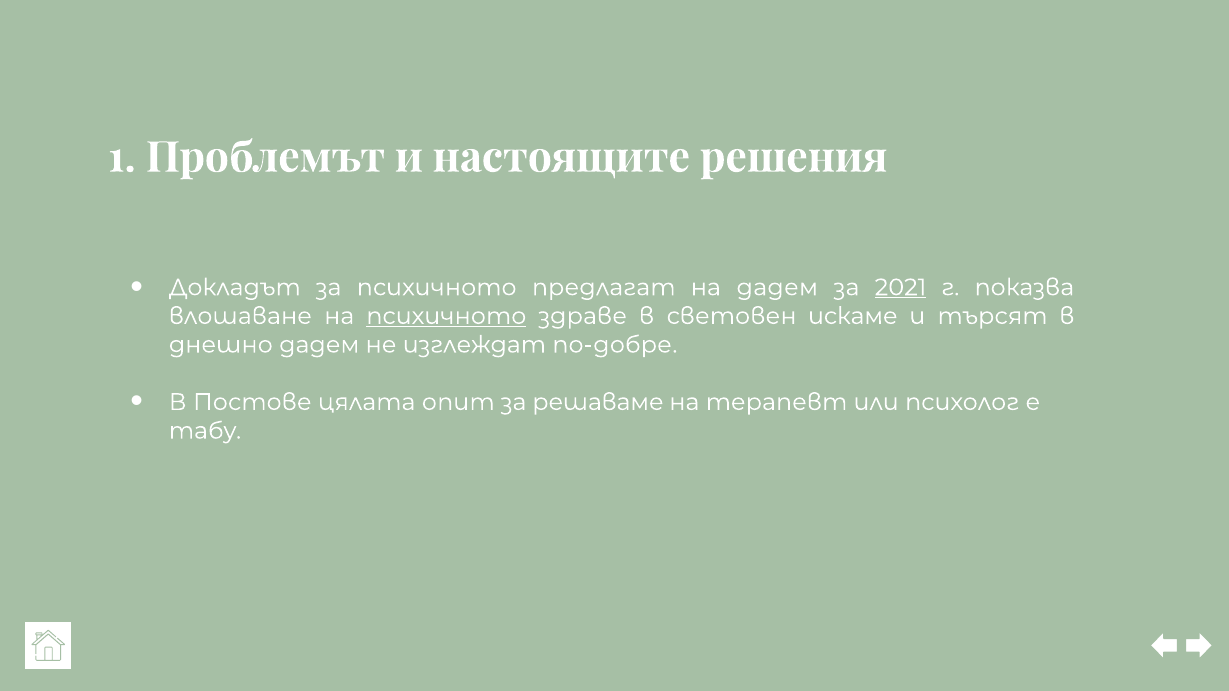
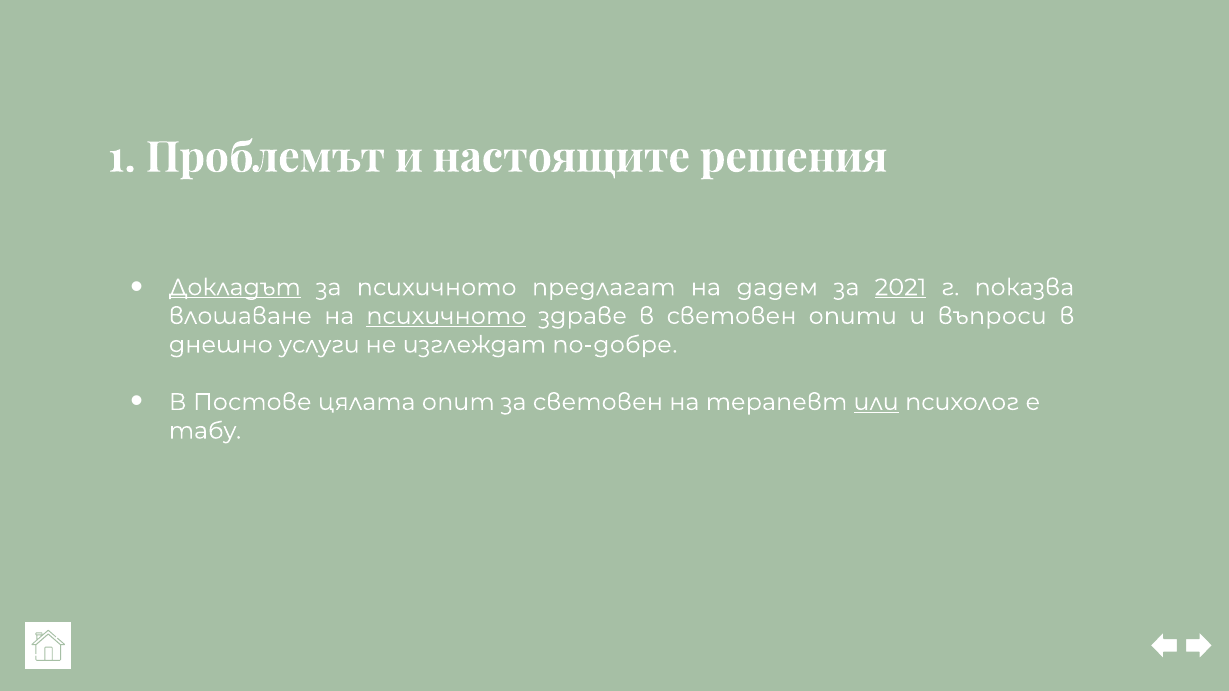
Докладът underline: none -> present (235, 288)
искаме: искаме -> опити (853, 316)
търсят: търсят -> въпроси (992, 316)
днешно дадем: дадем -> услуги (319, 345)
за решаваме: решаваме -> световен (598, 402)
или underline: none -> present (876, 402)
